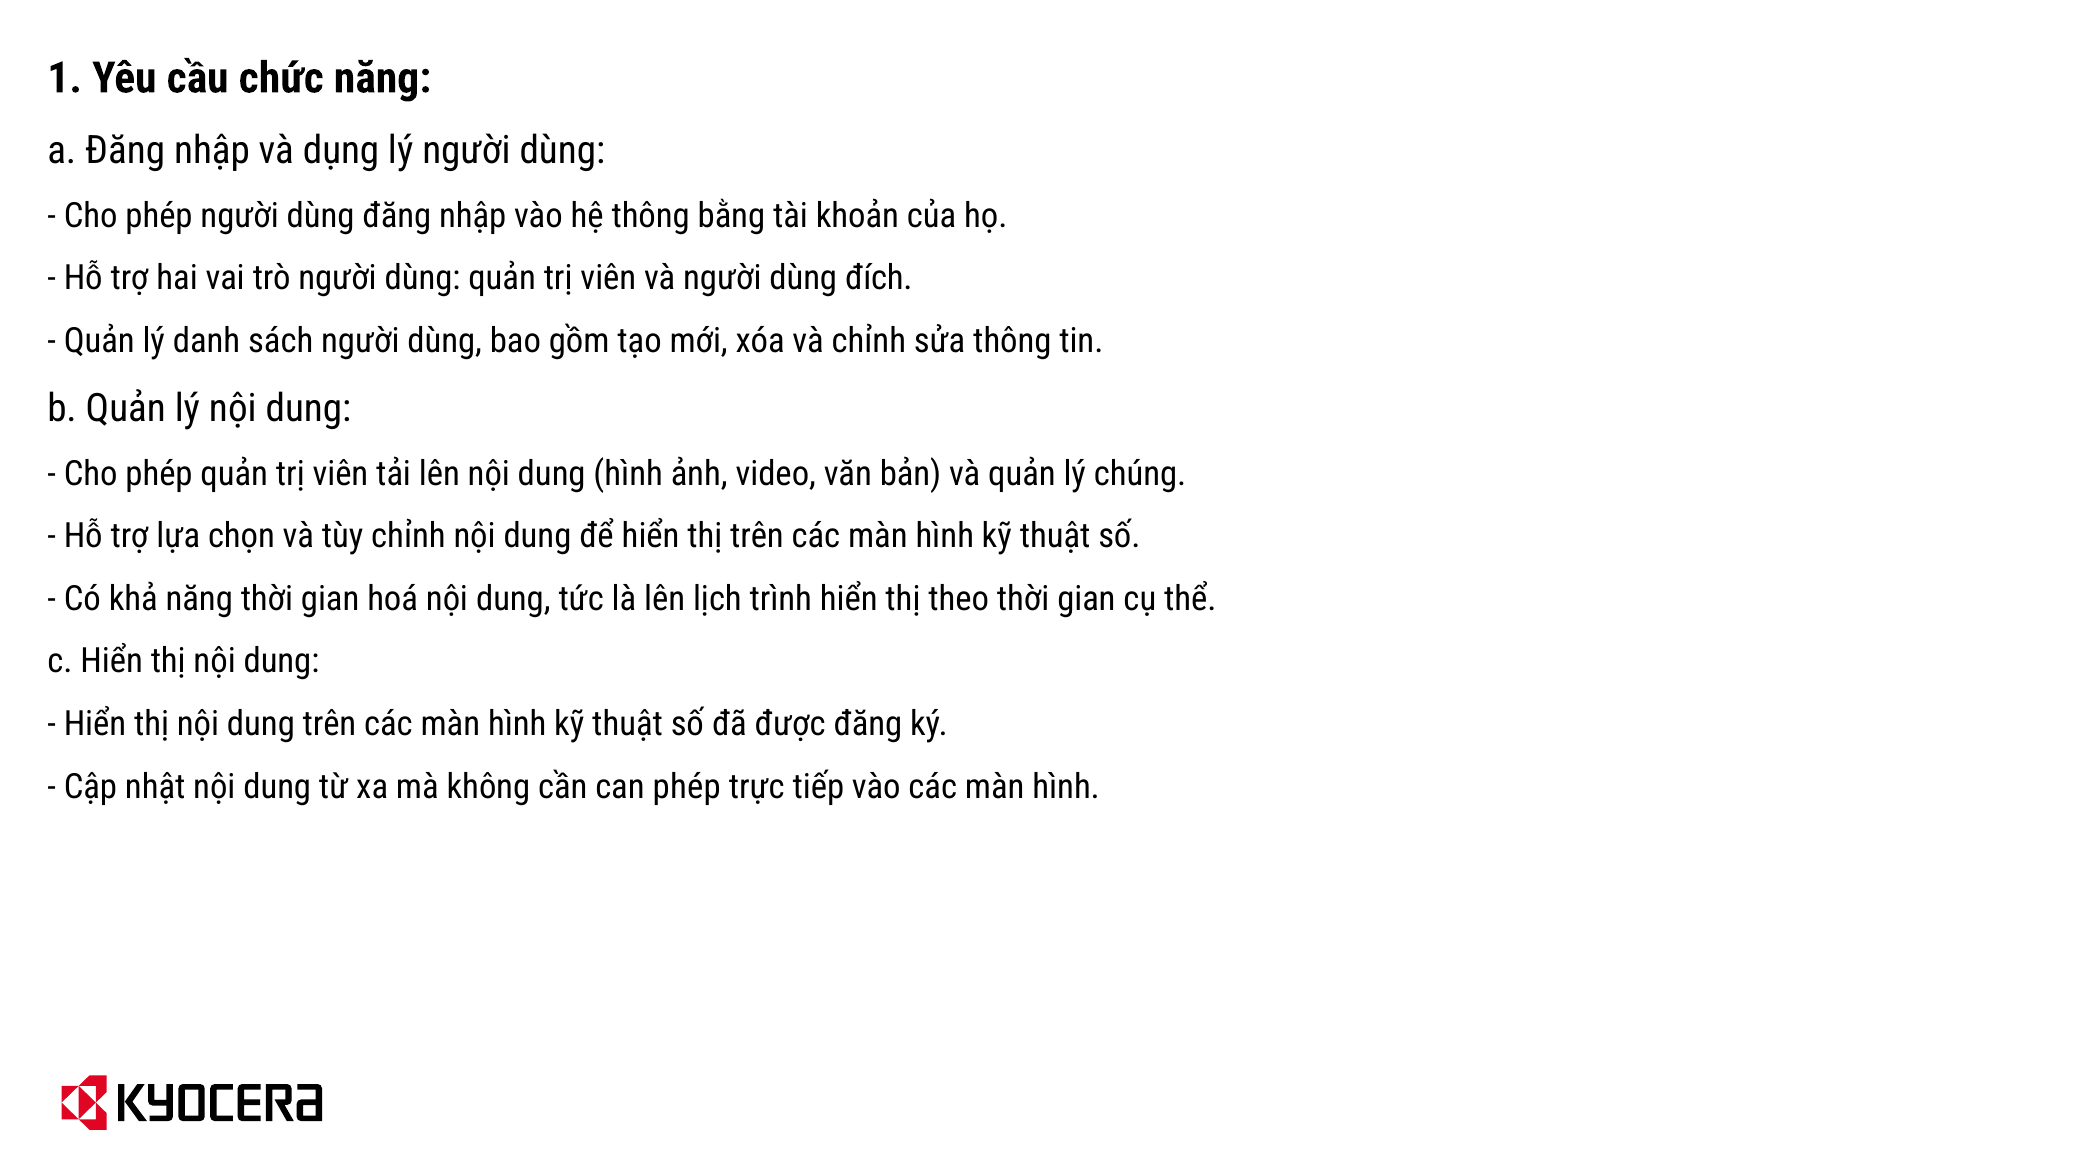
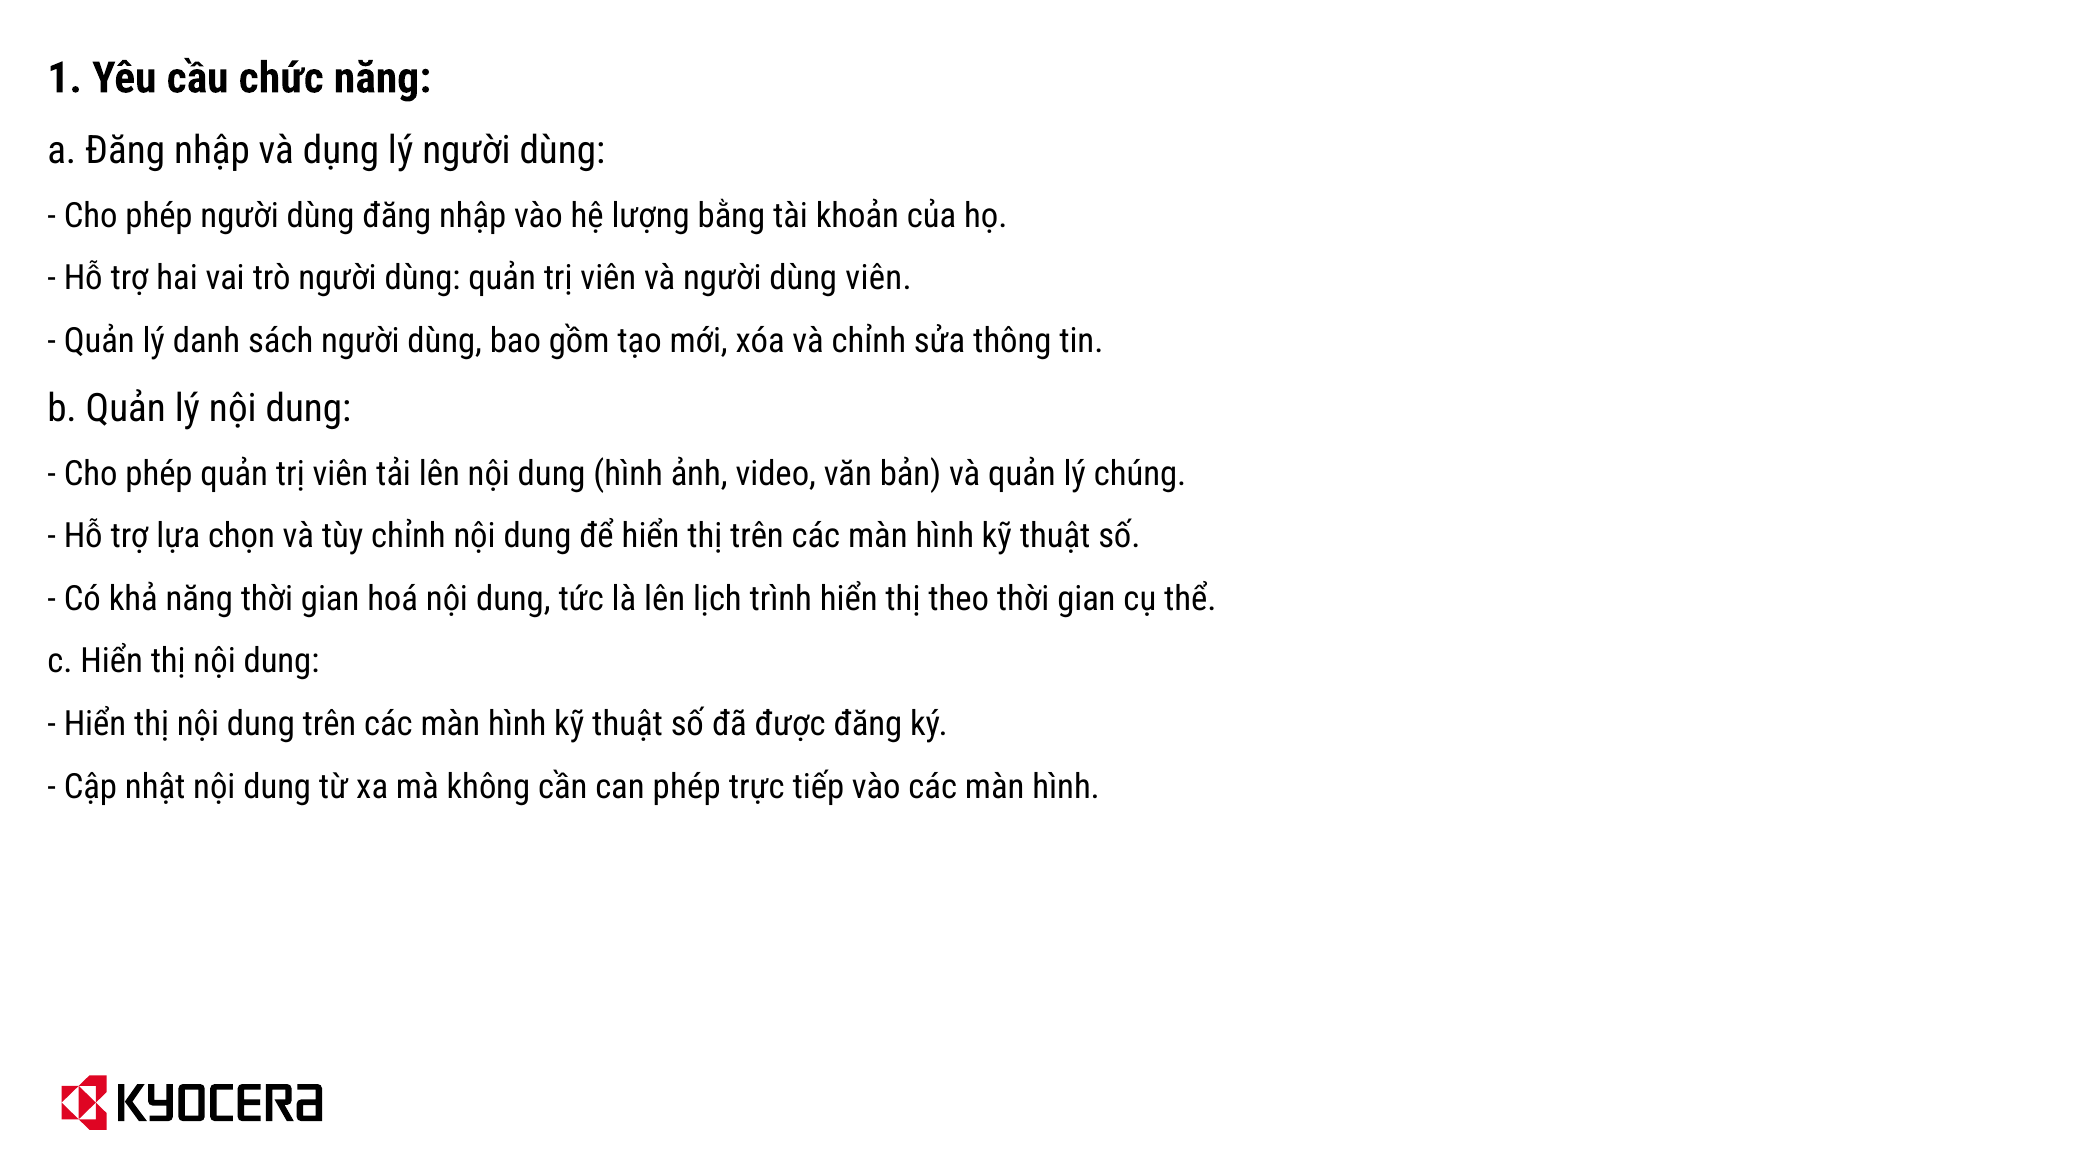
hệ thông: thông -> lượng (651, 216)
dùng đích: đích -> viên (879, 278)
